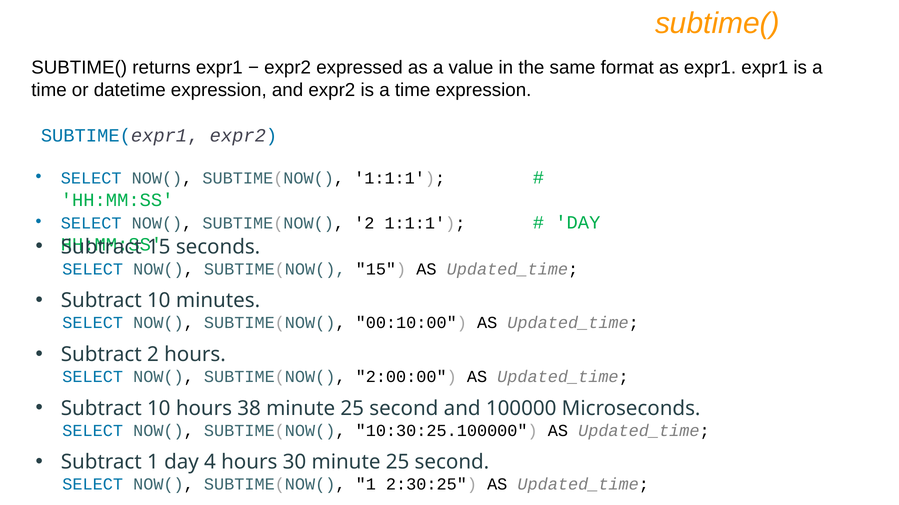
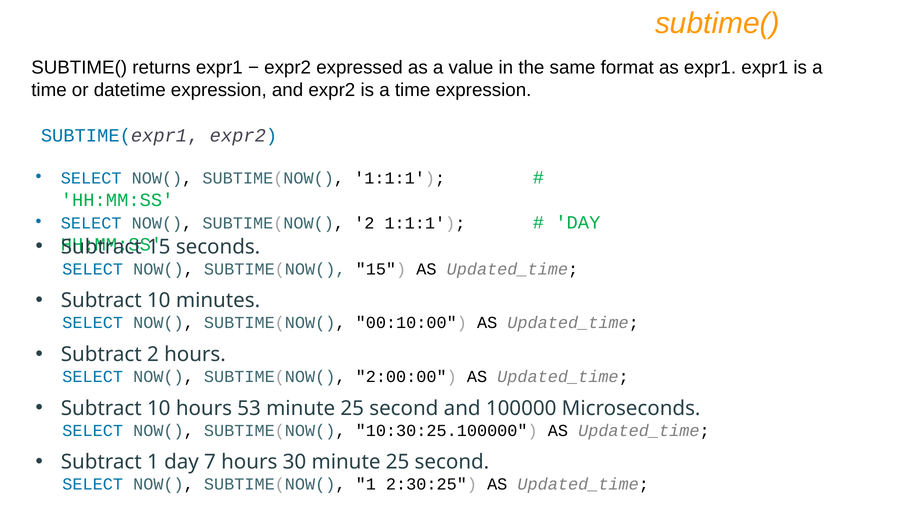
38: 38 -> 53 (249, 409)
4: 4 -> 7 (210, 463)
